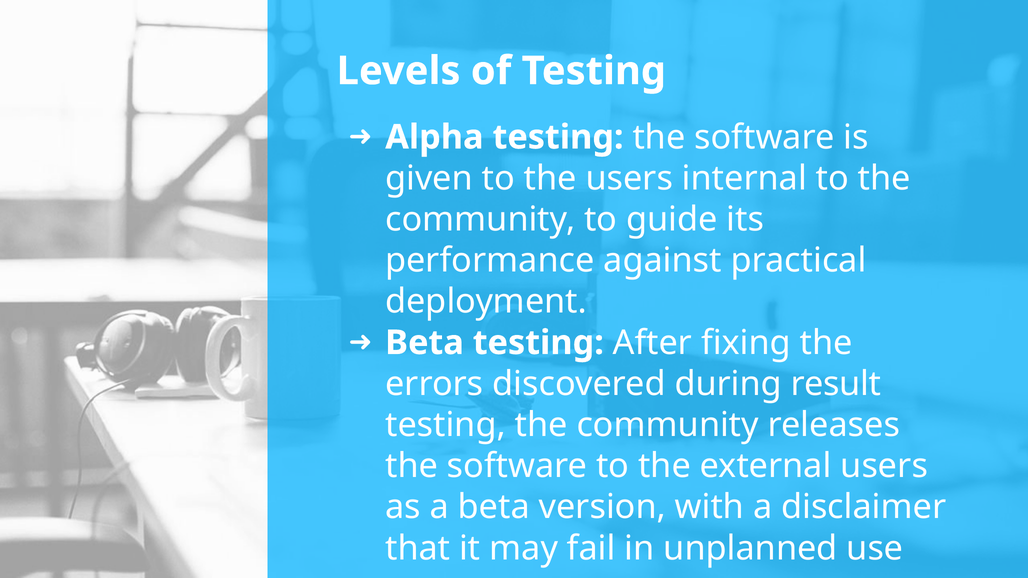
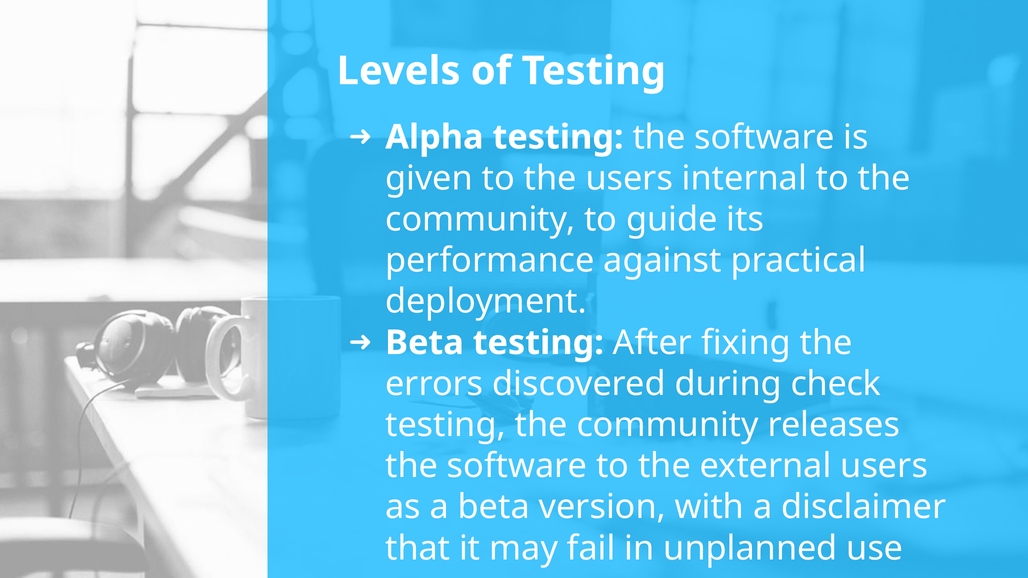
result: result -> check (836, 384)
